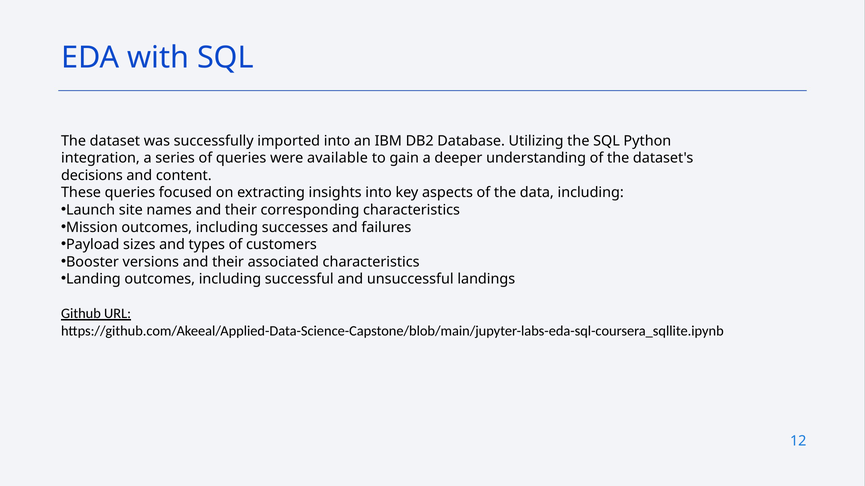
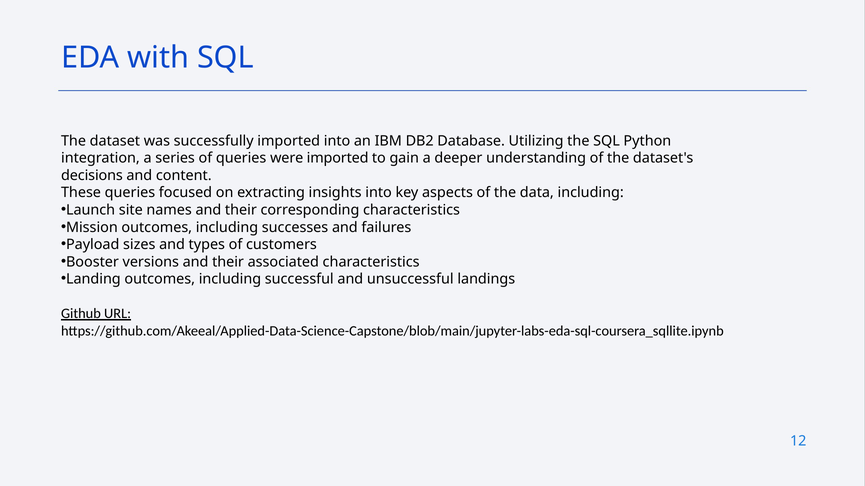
were available: available -> imported (338, 158)
